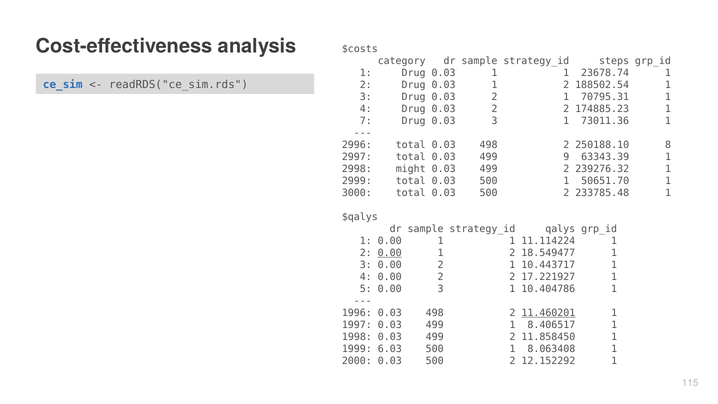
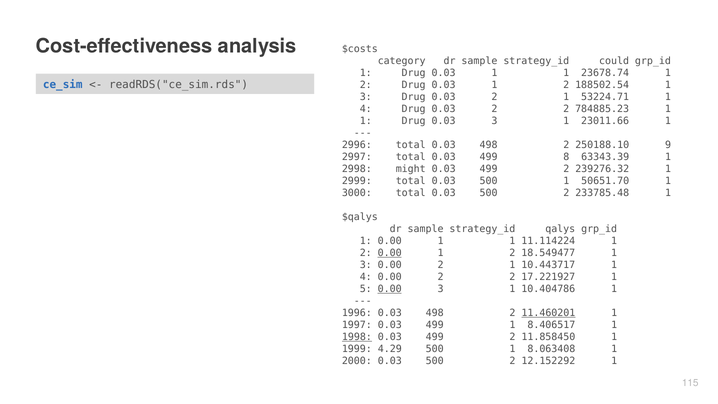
steps: steps -> could (614, 61)
70795.31: 70795.31 -> 53224.71 (605, 97)
174885.23: 174885.23 -> 784885.23 (602, 109)
7: 7 -> 1 (366, 121)
73011.36: 73011.36 -> 23011.66 (605, 121)
8: 8 -> 9 (668, 145)
9: 9 -> 8 (566, 157)
0.00 underline: none -> present (390, 289)
1998 underline: none -> present (357, 337)
6.03: 6.03 -> 4.29 (390, 349)
